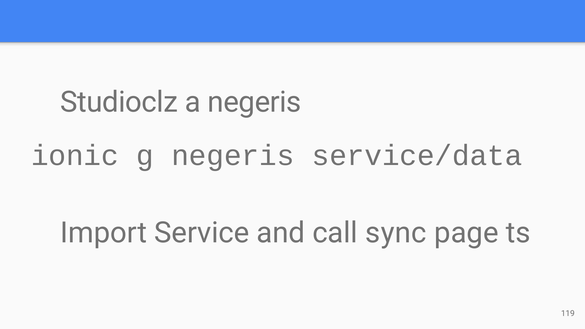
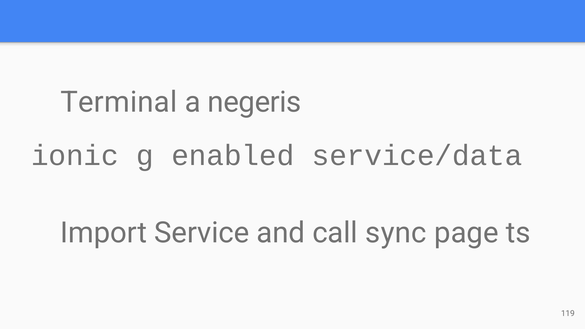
Studioclz: Studioclz -> Terminal (119, 102)
g negeris: negeris -> enabled (233, 156)
